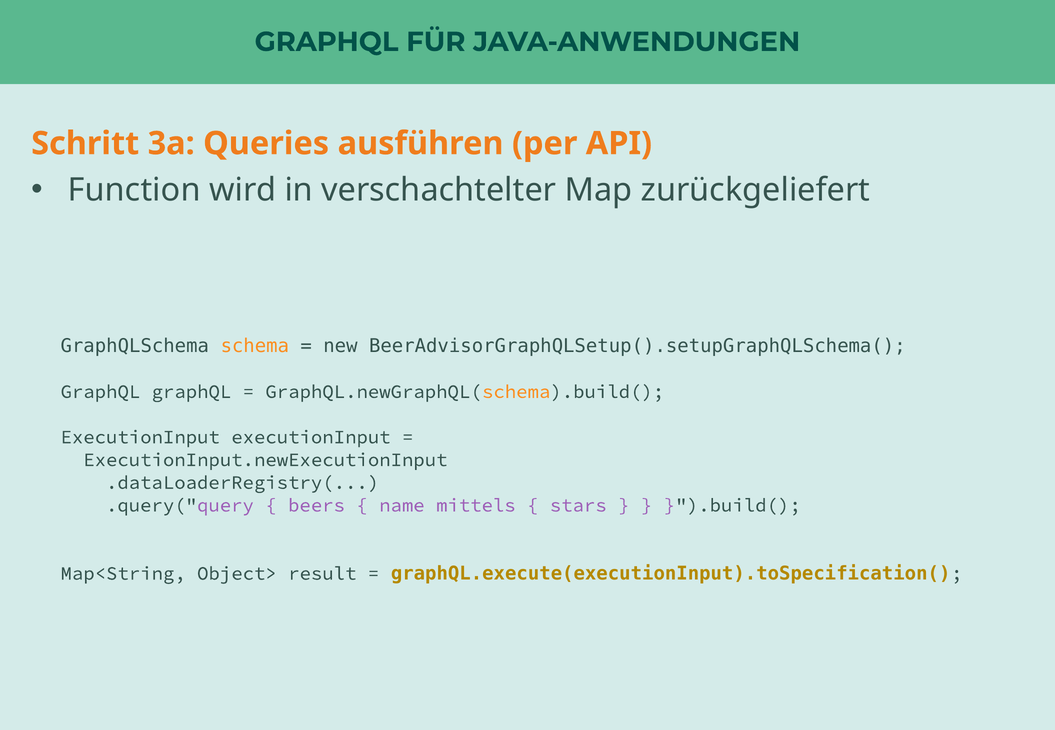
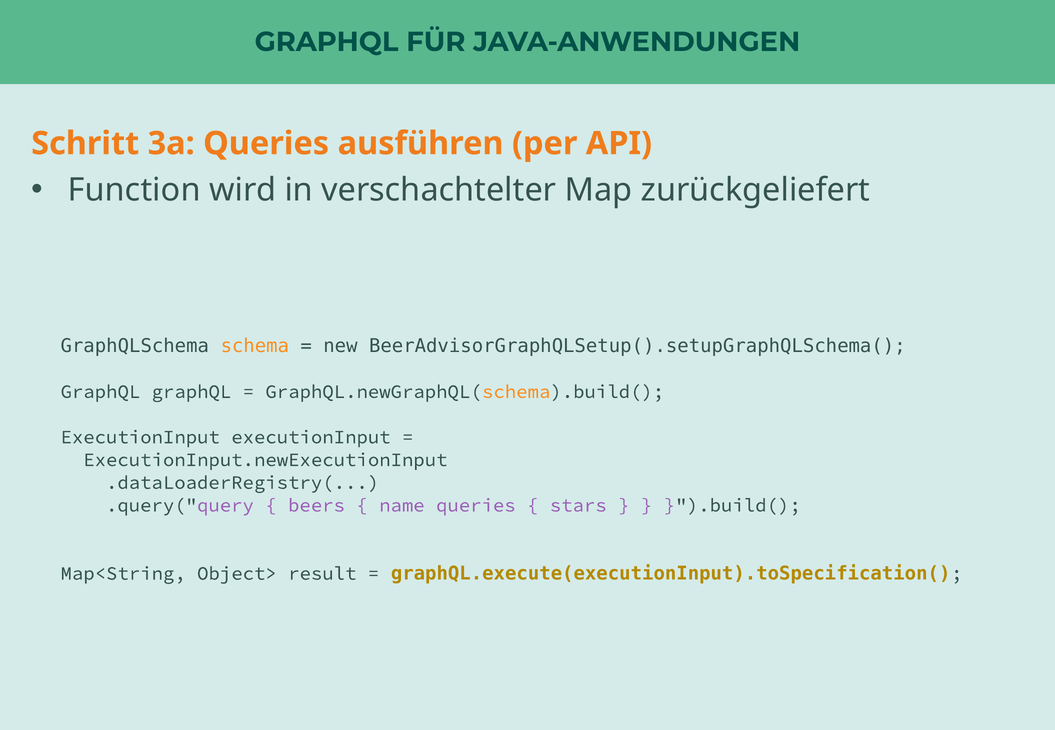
name mittels: mittels -> queries (476, 506)
